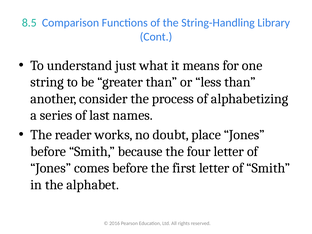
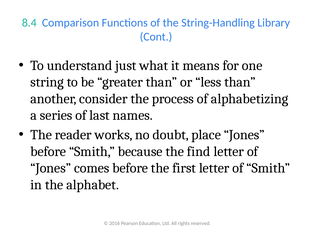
8.5: 8.5 -> 8.4 (29, 23)
four: four -> find (199, 151)
